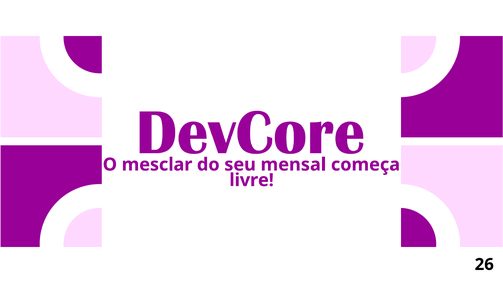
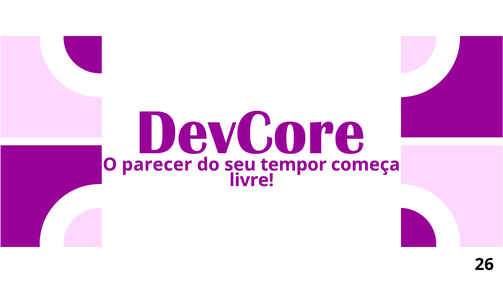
mesclar: mesclar -> parecer (157, 165)
mensal: mensal -> tempor (293, 165)
